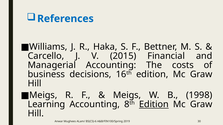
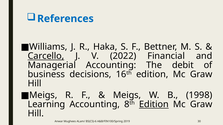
Carcello underline: none -> present (46, 56)
2015: 2015 -> 2022 (123, 56)
costs: costs -> debit (183, 65)
